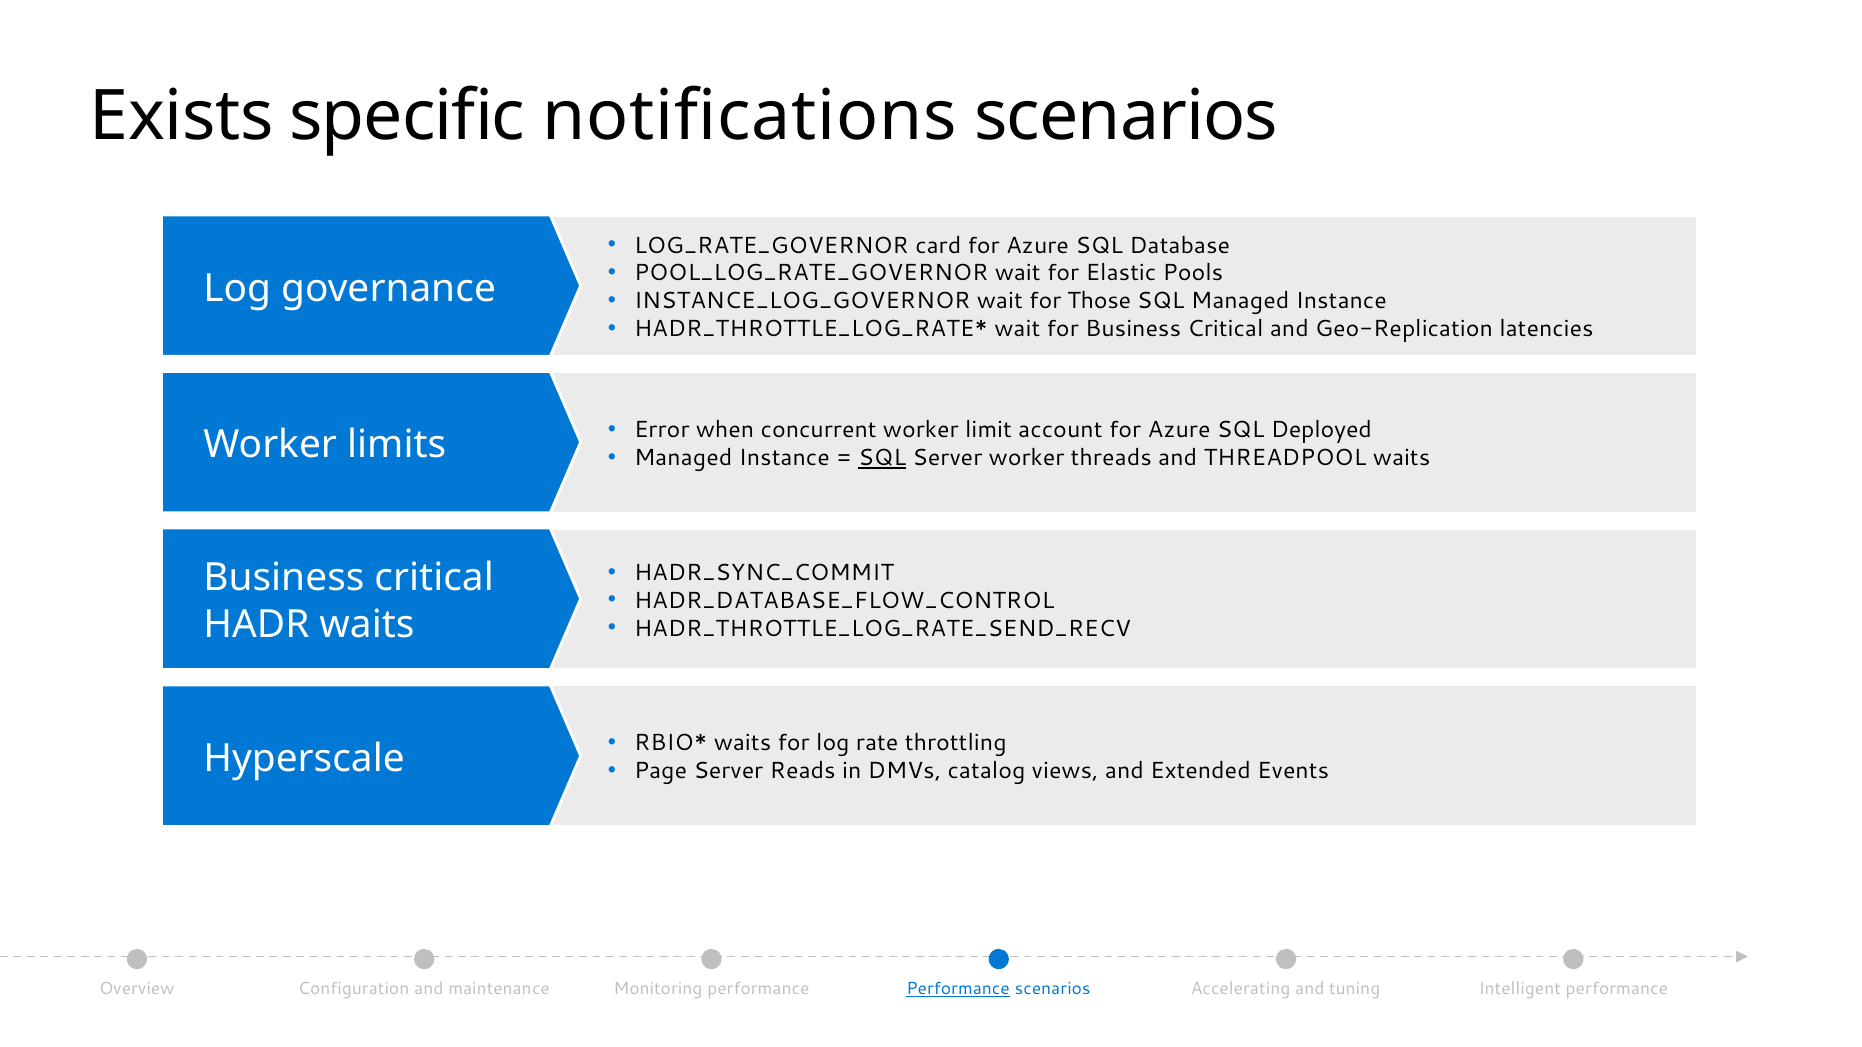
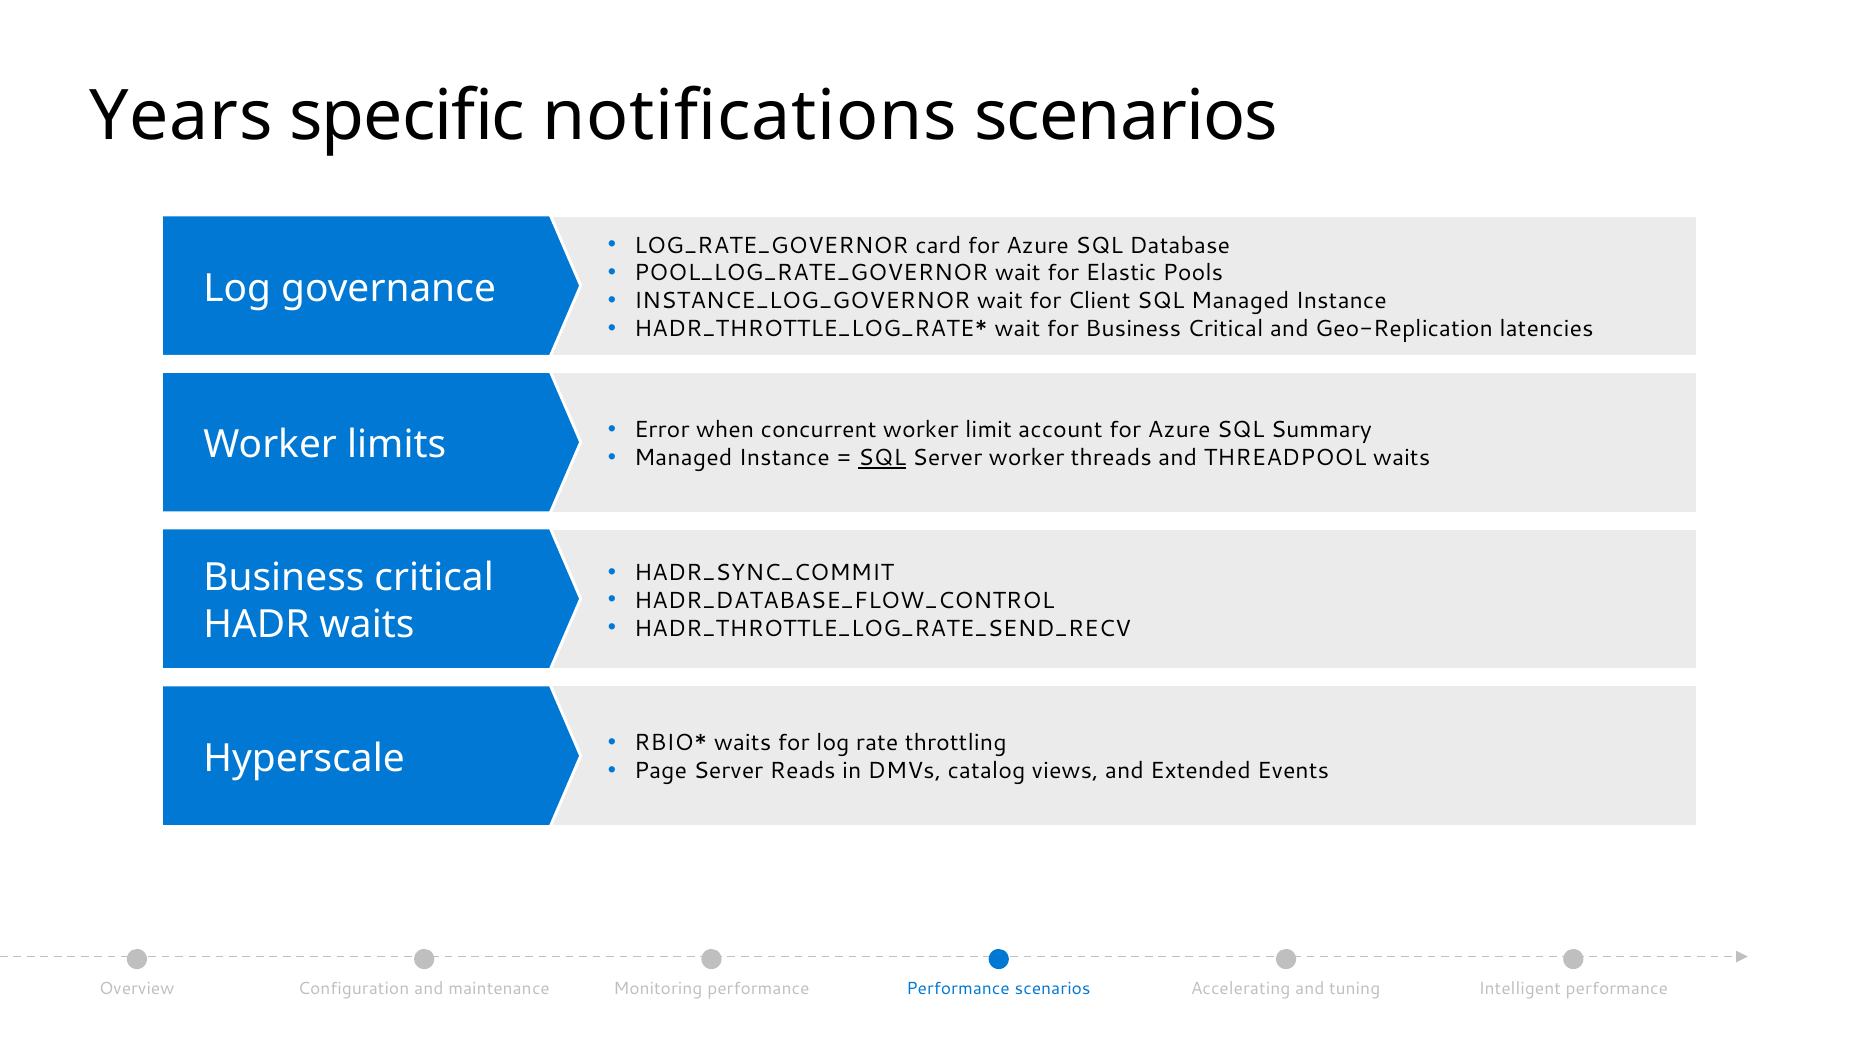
Exists: Exists -> Years (181, 117)
Those: Those -> Client (1099, 301)
Deployed: Deployed -> Summary (1321, 430)
Performance underline: present -> none (958, 989)
